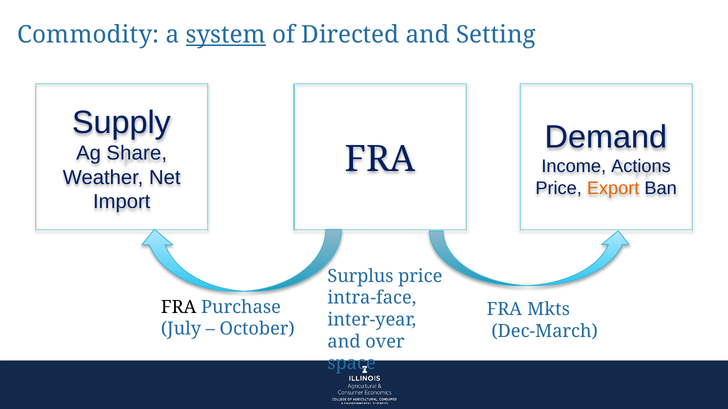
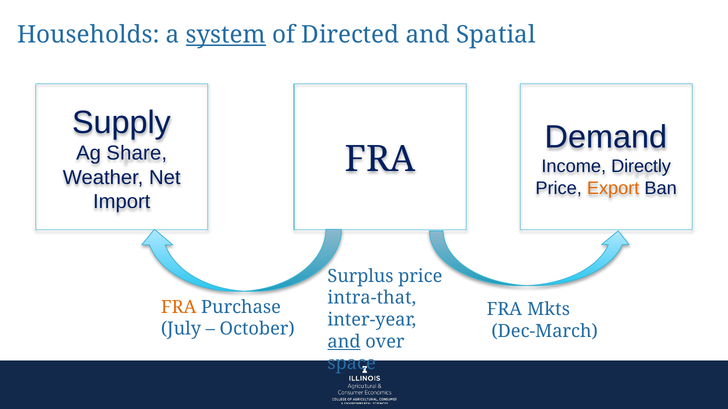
Commodity: Commodity -> Households (88, 35)
Setting: Setting -> Spatial (496, 35)
Actions: Actions -> Directly (641, 167)
intra-face: intra-face -> intra-that (372, 298)
FRA colour: black -> orange (179, 308)
and underline: none -> present (344, 342)
